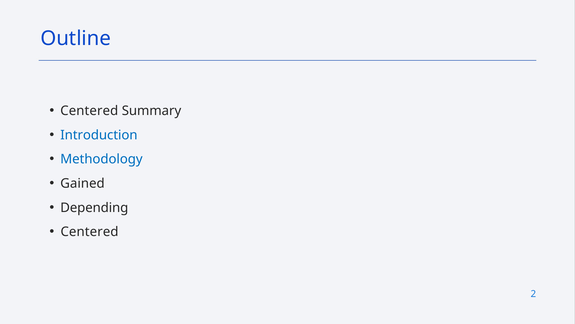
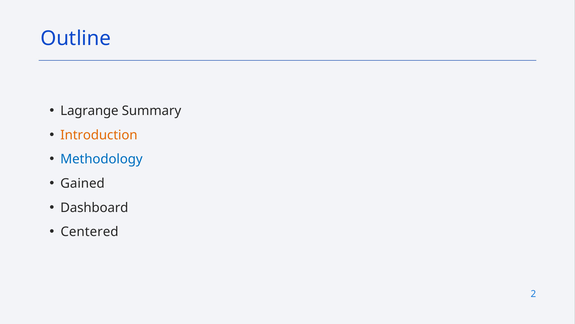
Centered: Centered -> Lagrange (89, 111)
Introduction colour: blue -> orange (99, 135)
Depending: Depending -> Dashboard (94, 207)
